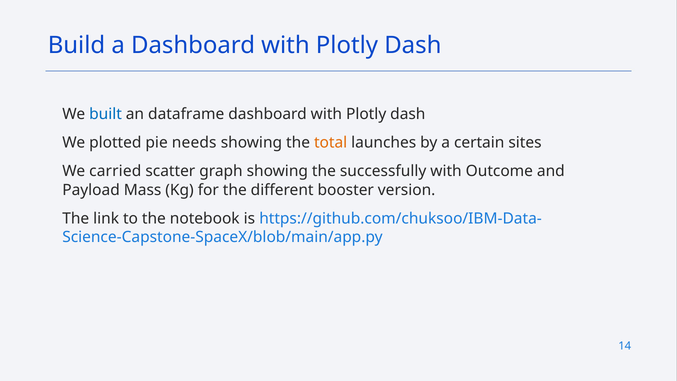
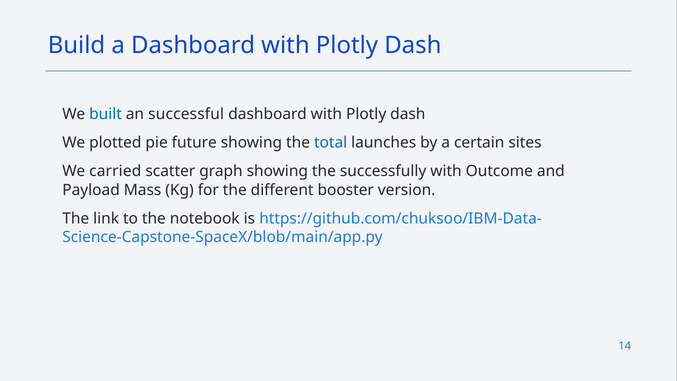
dataframe: dataframe -> successful (186, 114)
needs: needs -> future (194, 143)
total colour: orange -> blue (331, 143)
